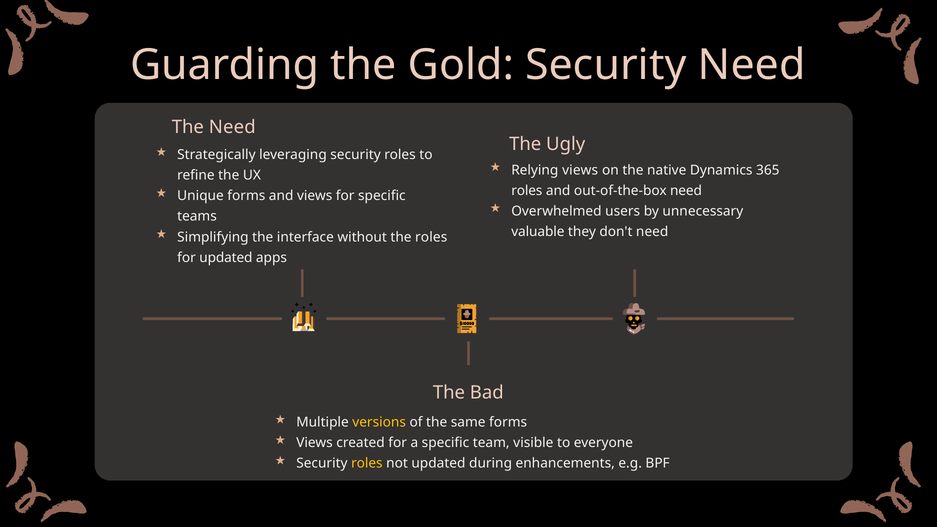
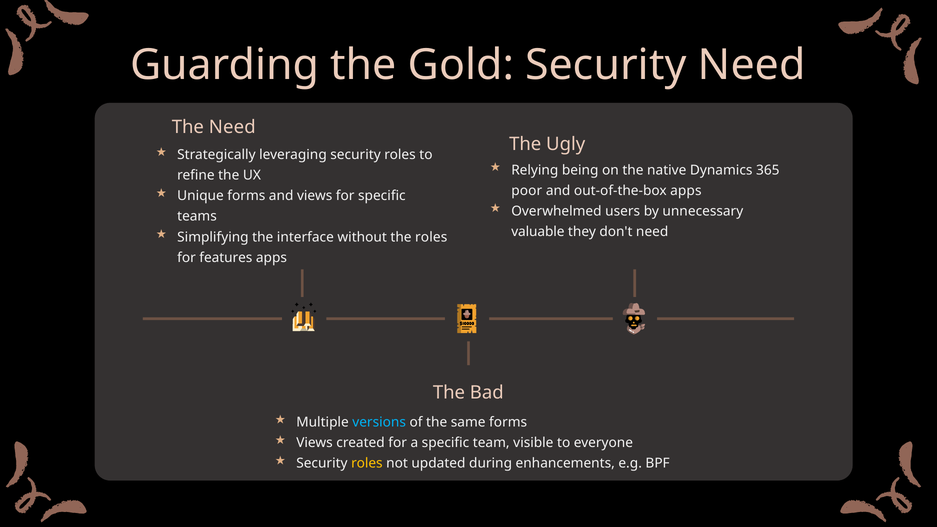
Relying views: views -> being (580, 170)
roles: roles -> poor (527, 191)
out-of-the-box need: need -> apps (686, 191)
for updated: updated -> features (226, 258)
versions colour: yellow -> light blue (379, 422)
